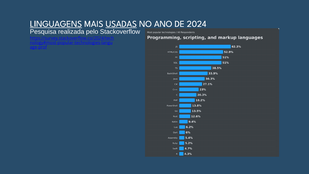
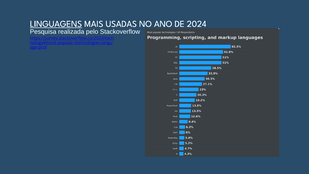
USADAS underline: present -> none (121, 24)
